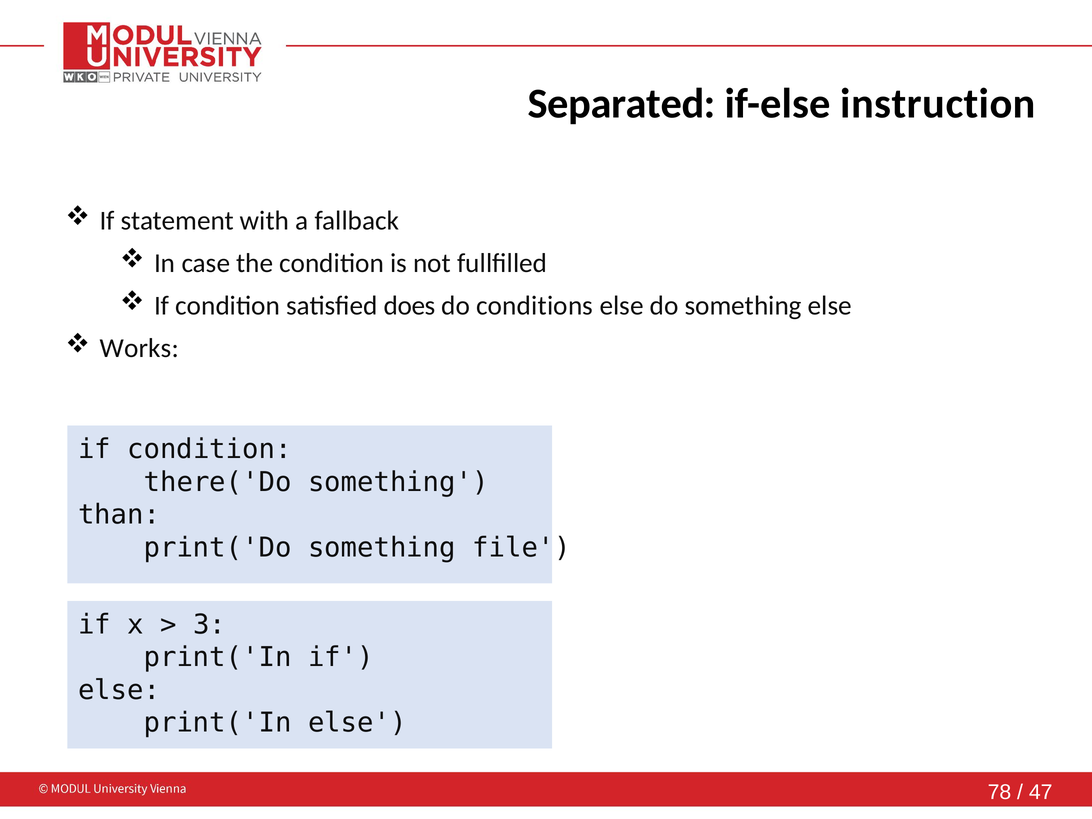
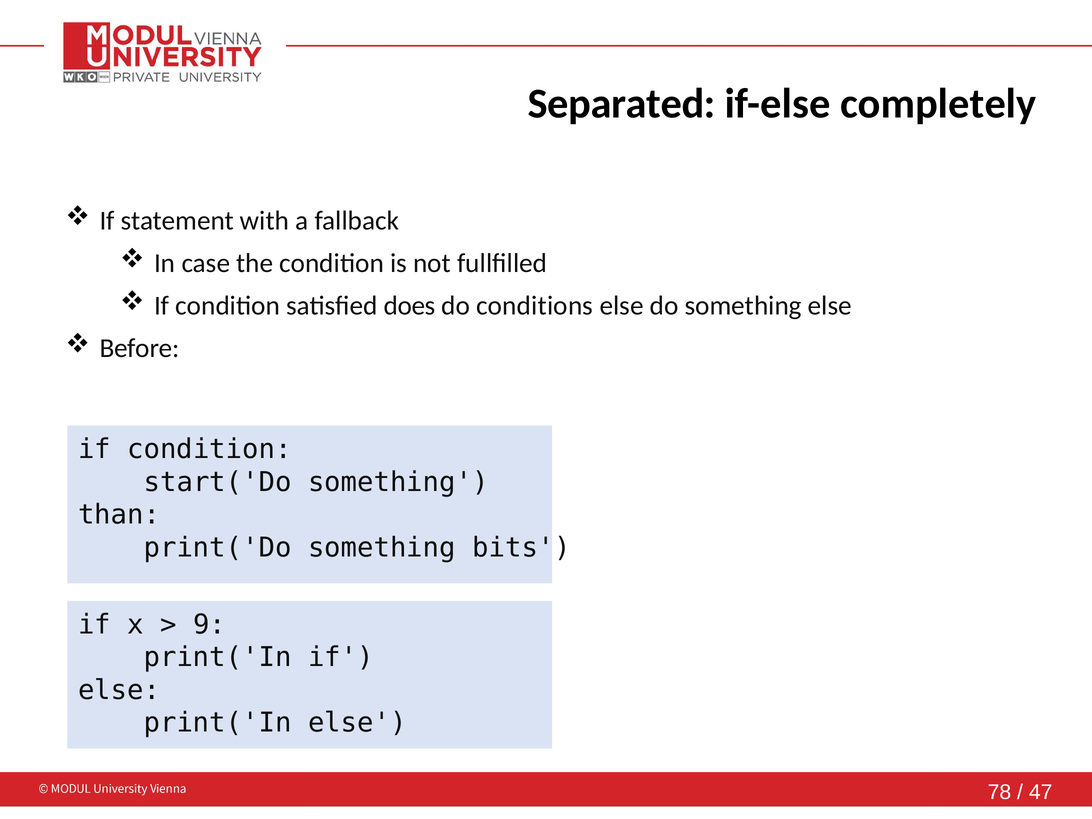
instruction: instruction -> completely (938, 104)
Works: Works -> Before (139, 348)
there('Do: there('Do -> start('Do (218, 482)
file: file -> bits (522, 548)
3: 3 -> 9 (209, 625)
